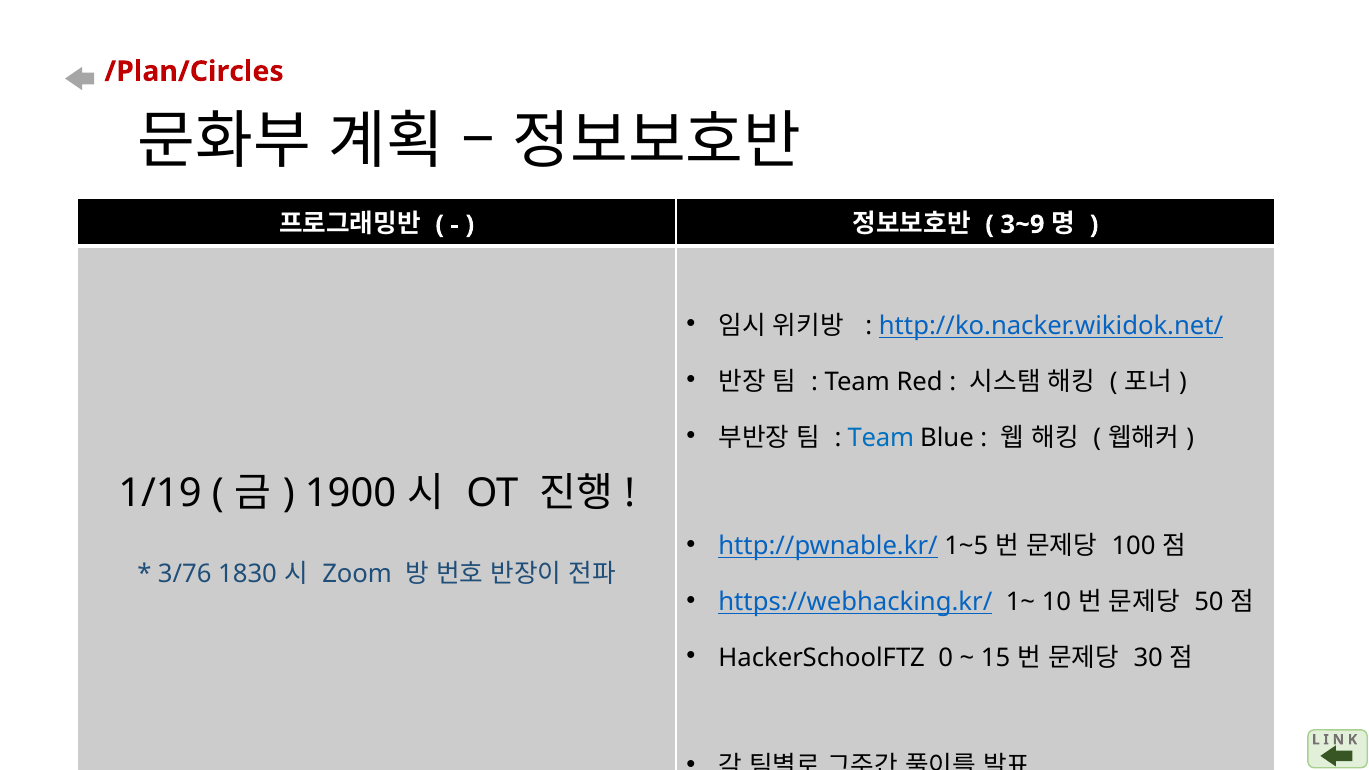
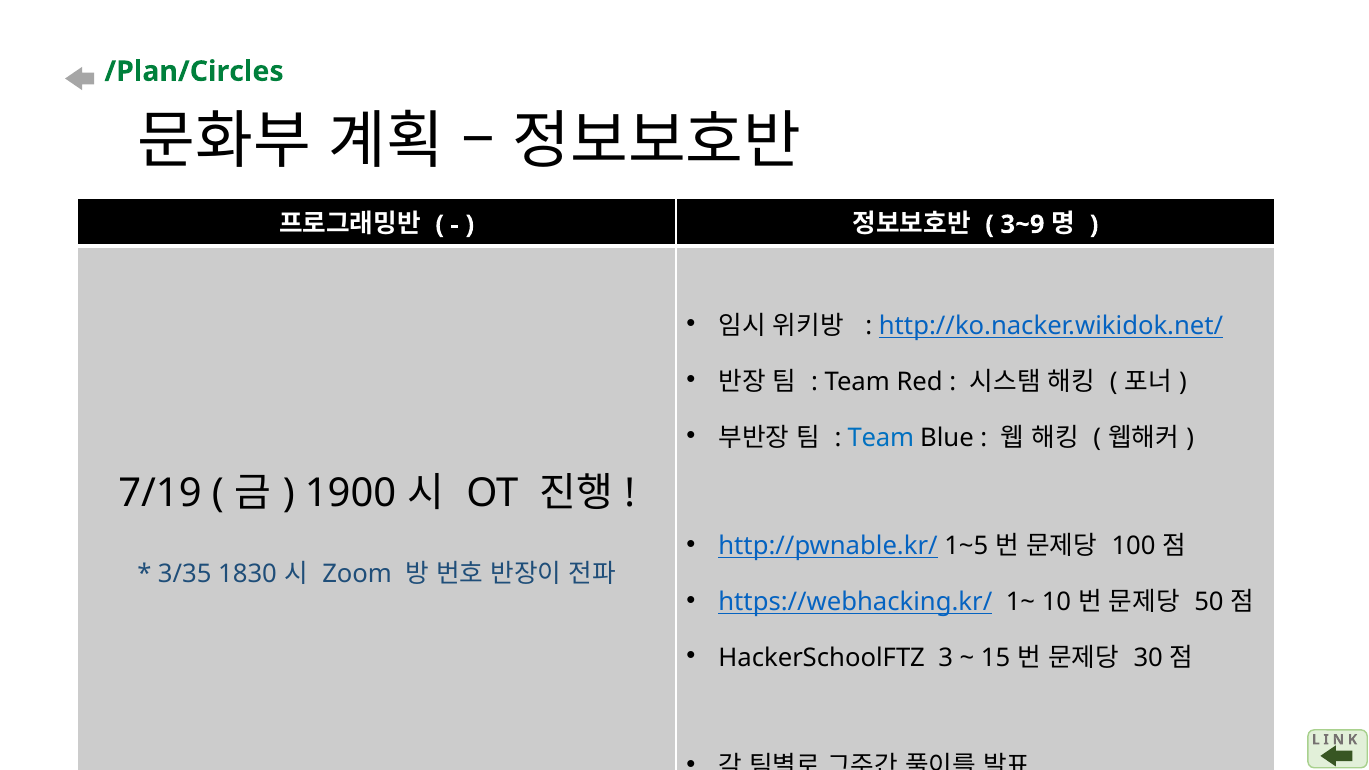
/Plan/Circles colour: red -> green (194, 71)
1/19: 1/19 -> 7/19 (160, 493)
3/76: 3/76 -> 3/35 (185, 574)
0: 0 -> 3 (946, 658)
